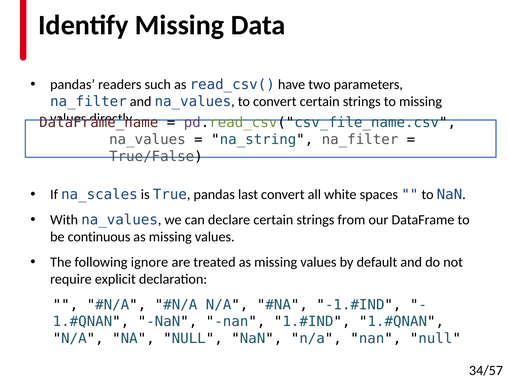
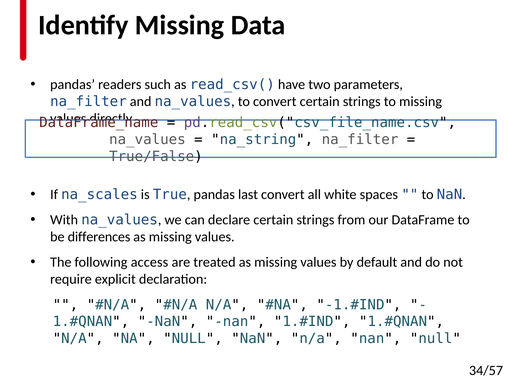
continuous: continuous -> differences (99, 237)
ignore: ignore -> access (149, 262)
